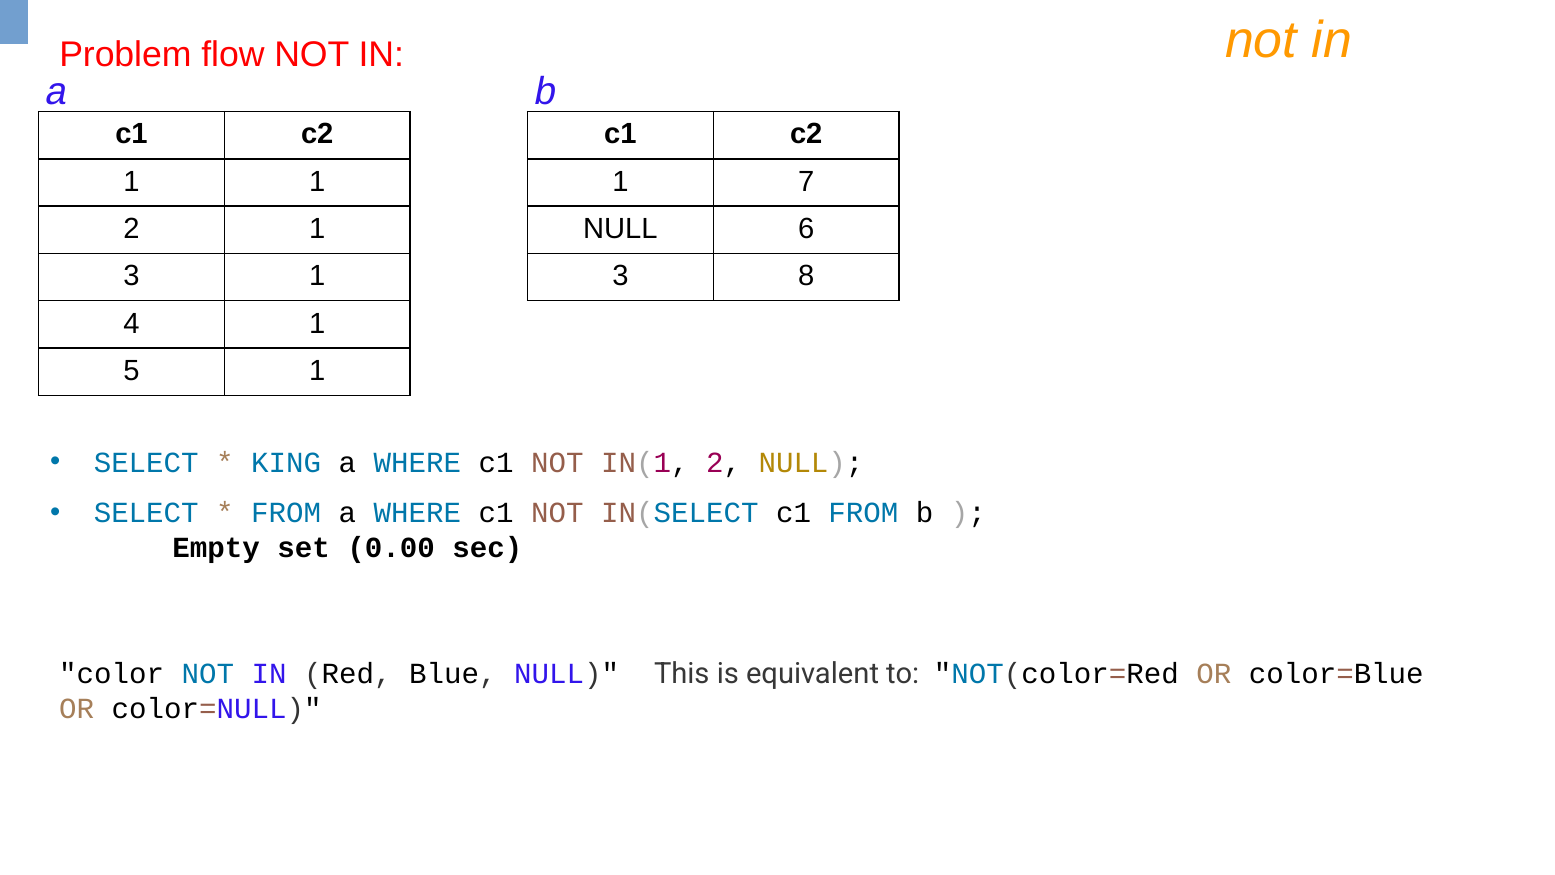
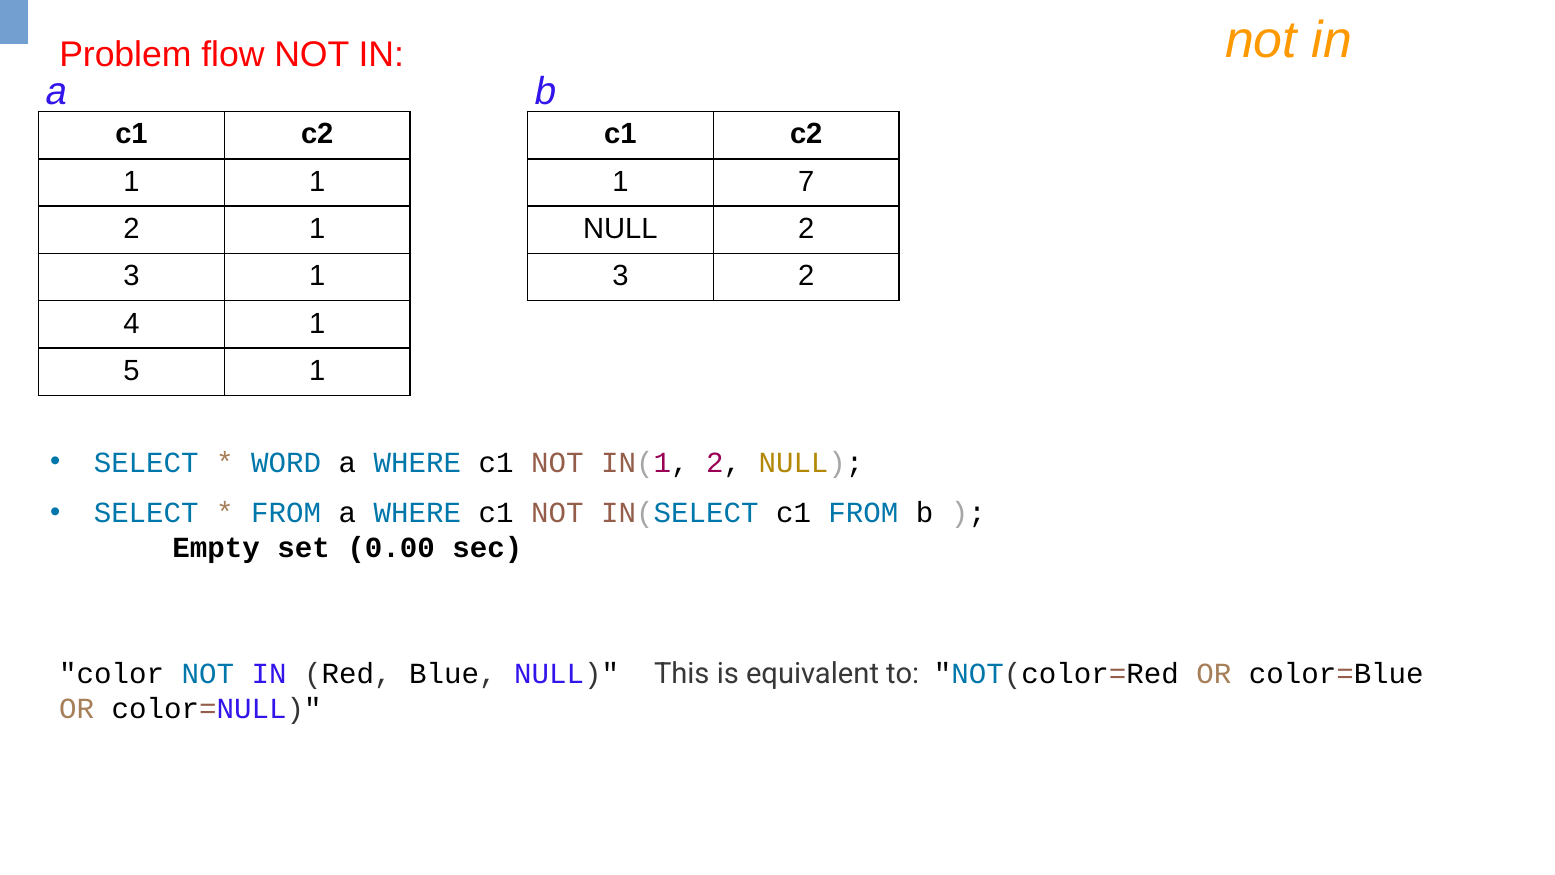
NULL 6: 6 -> 2 (806, 229)
3 8: 8 -> 2 (806, 276)
KING: KING -> WORD (286, 463)
